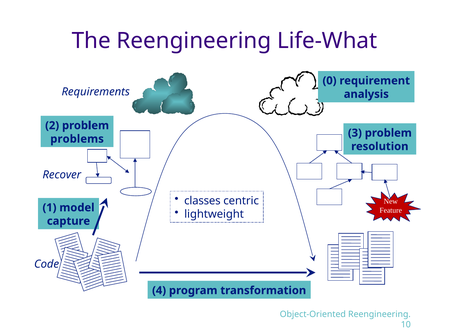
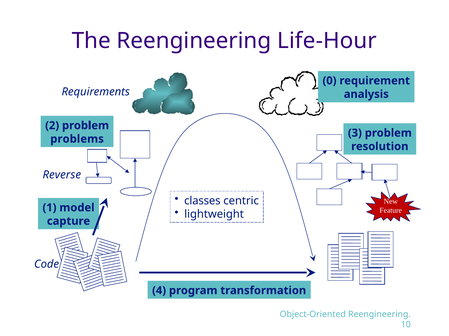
Life-What: Life-What -> Life-Hour (327, 41)
Recover: Recover -> Reverse (62, 175)
